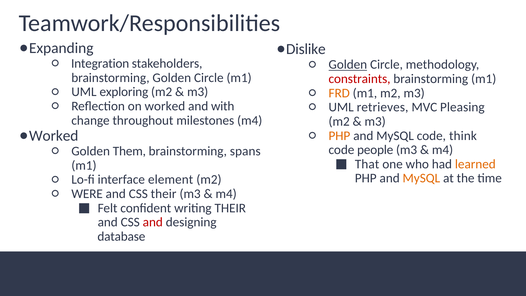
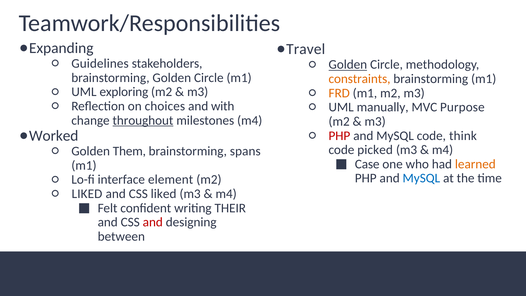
Dislike: Dislike -> Travel (306, 49)
Integration: Integration -> Guidelines (100, 64)
constraints colour: red -> orange (360, 79)
on worked: worked -> choices (165, 106)
retrieves: retrieves -> manually (383, 107)
Pleasing: Pleasing -> Purpose (462, 107)
throughout underline: none -> present (143, 120)
PHP colour: orange -> red (339, 136)
people: people -> picked (375, 150)
That: That -> Case (367, 164)
MySQL colour: orange -> blue (421, 178)
WERE: WERE -> LIKED (87, 194)
CSS their: their -> liked (164, 194)
database: database -> between (121, 236)
